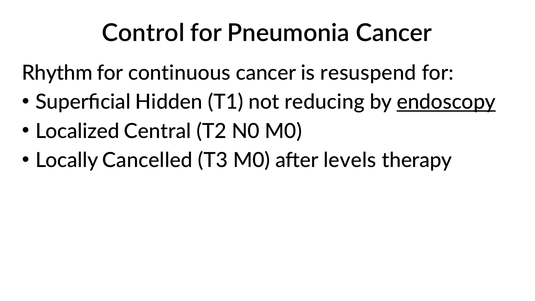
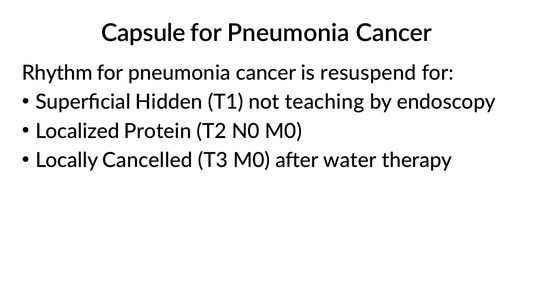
Control: Control -> Capsule (143, 33)
continuous: continuous -> pneumonia (179, 73)
reducing: reducing -> teaching (325, 102)
endoscopy underline: present -> none (446, 102)
Central: Central -> Protein (158, 131)
levels: levels -> water (350, 160)
